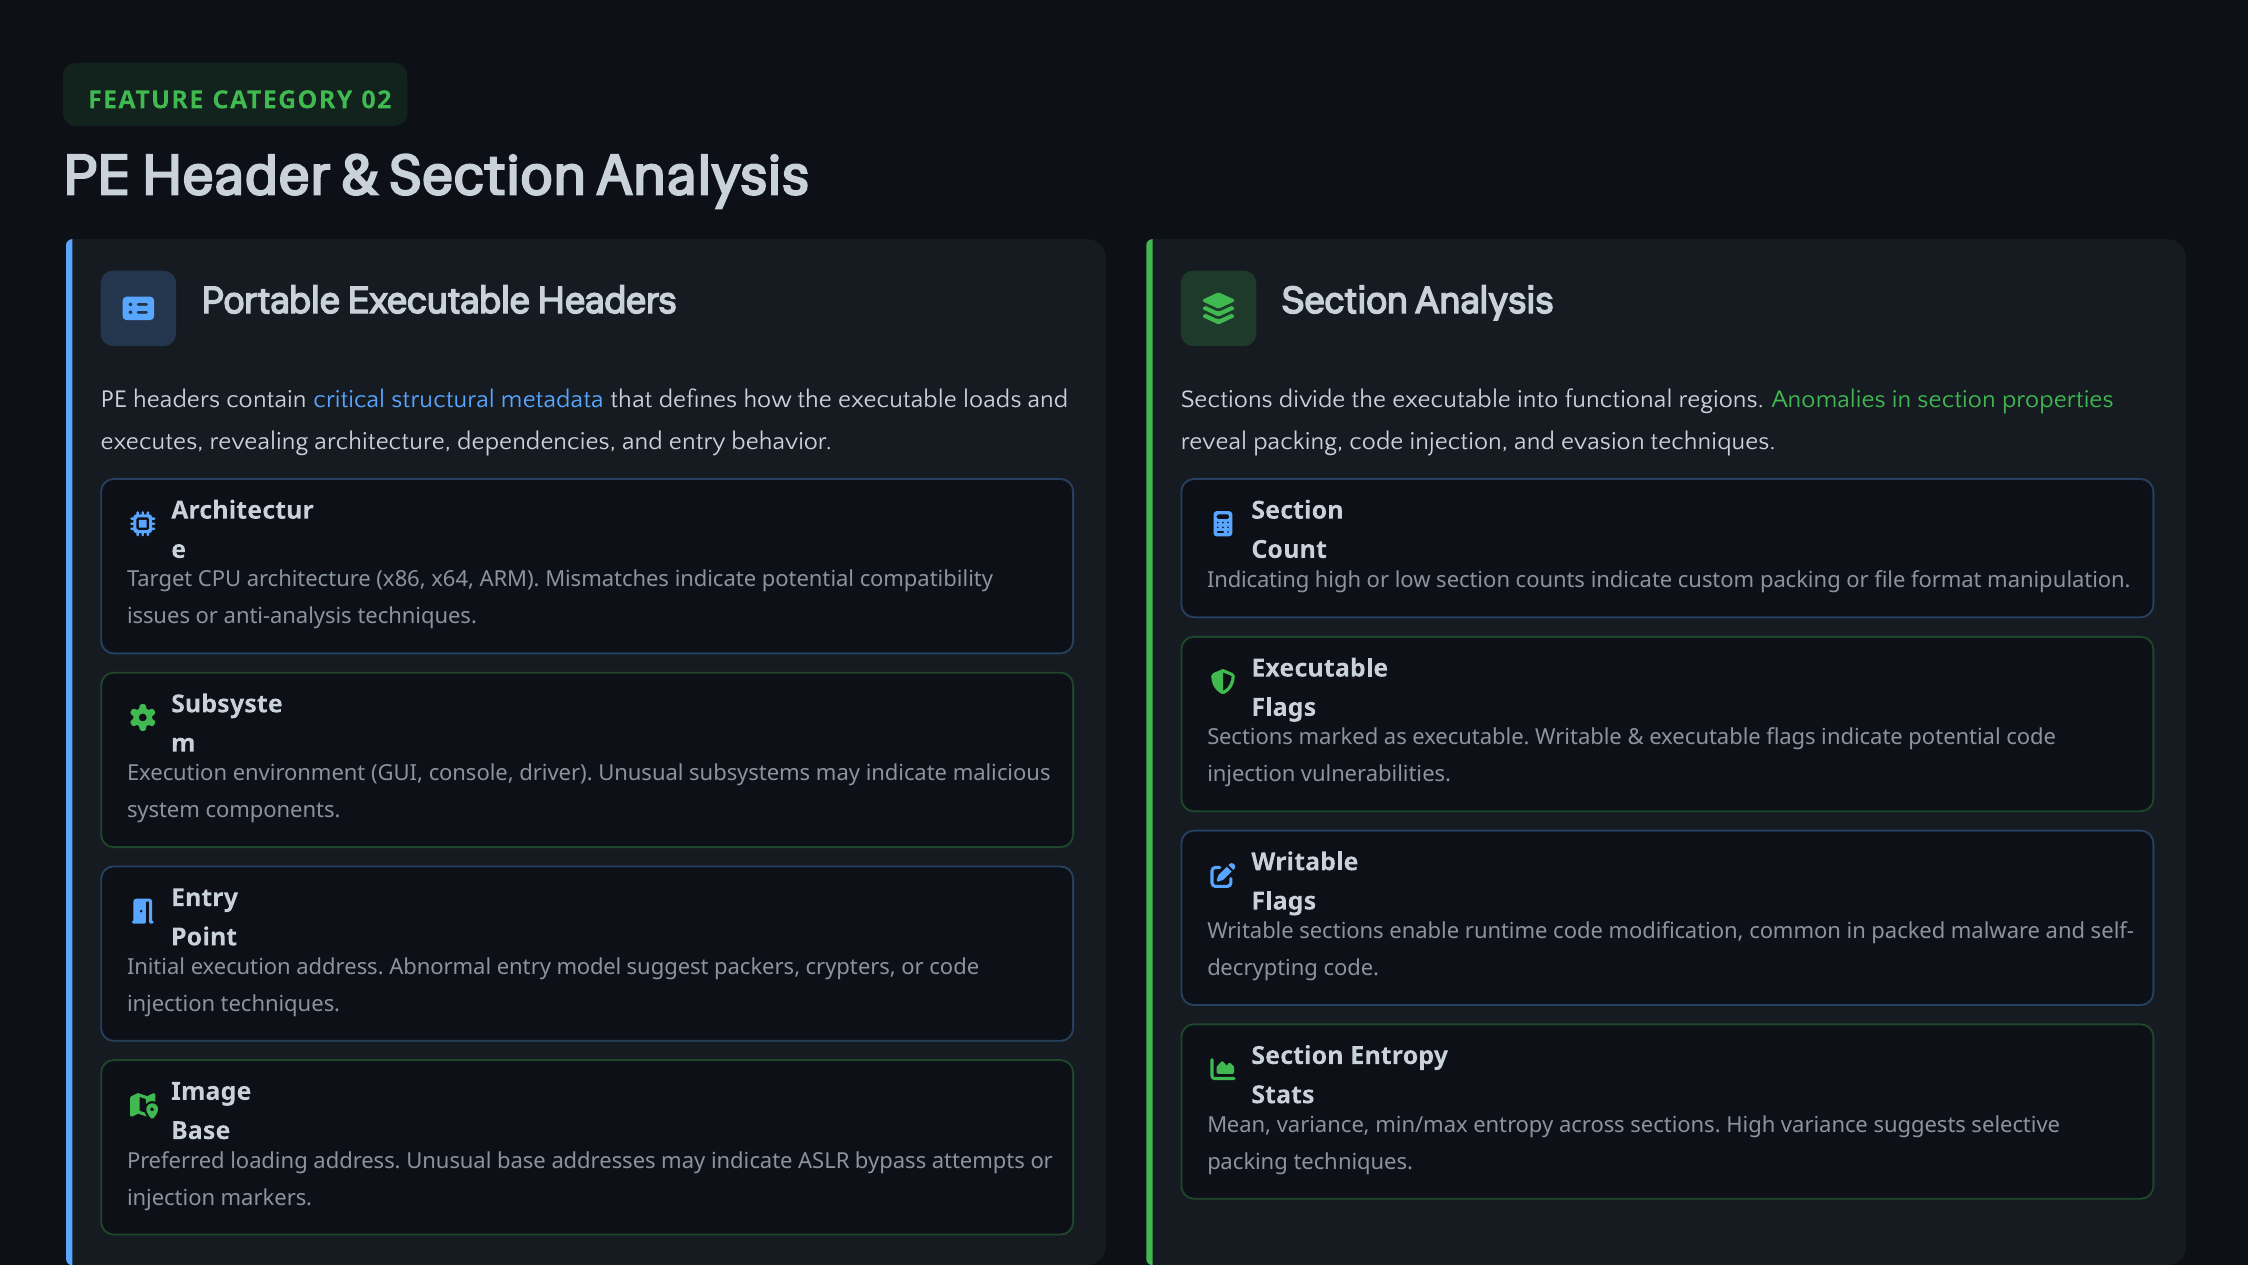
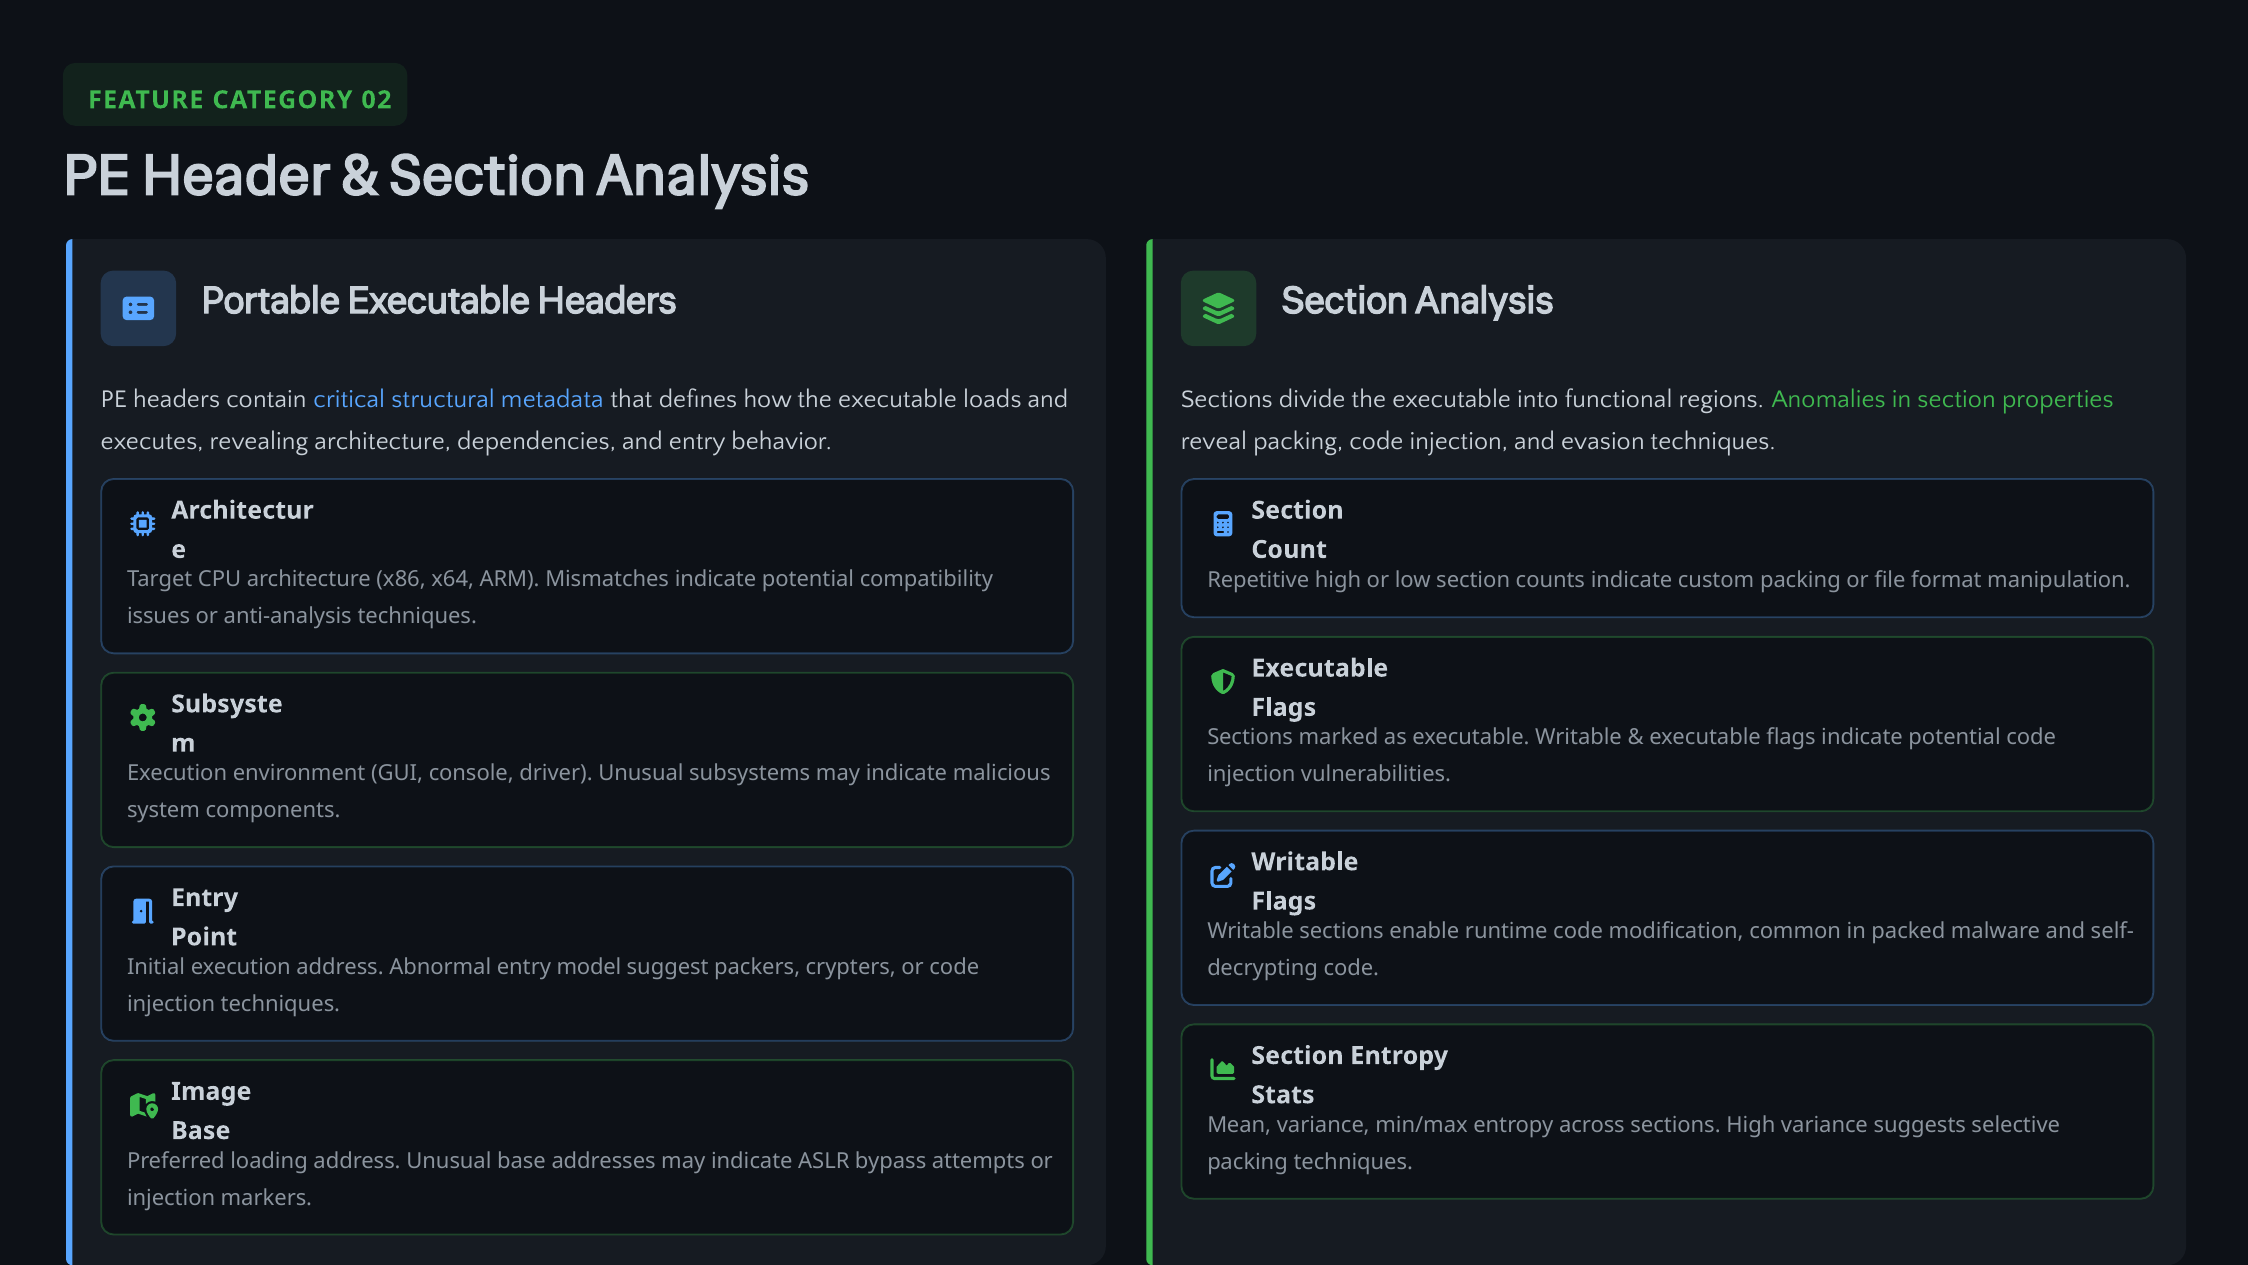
Indicating: Indicating -> Repetitive (1258, 580)
